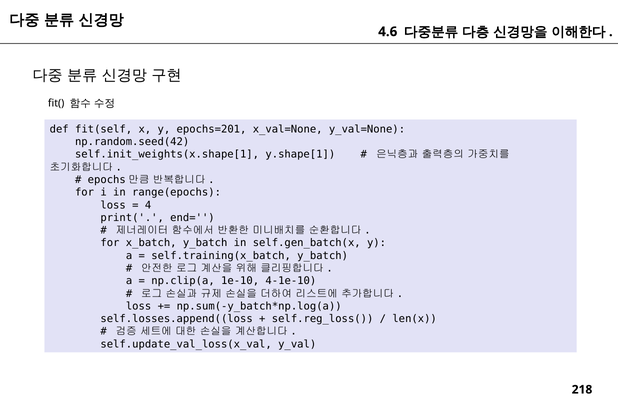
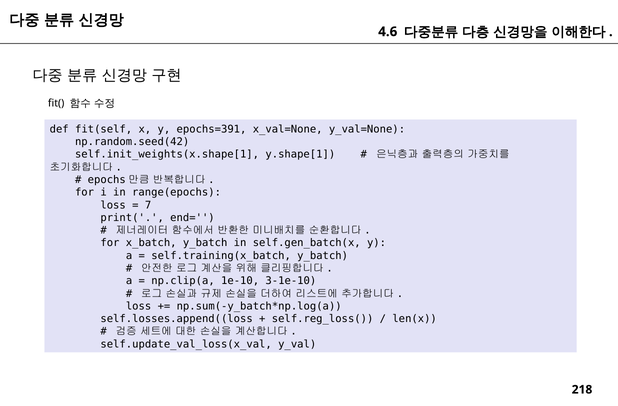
epochs=201: epochs=201 -> epochs=391 (212, 129)
4: 4 -> 7 (148, 205)
4-1e-10: 4-1e-10 -> 3-1e-10 (291, 281)
